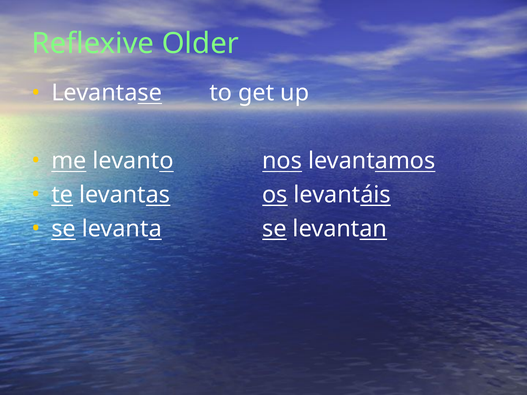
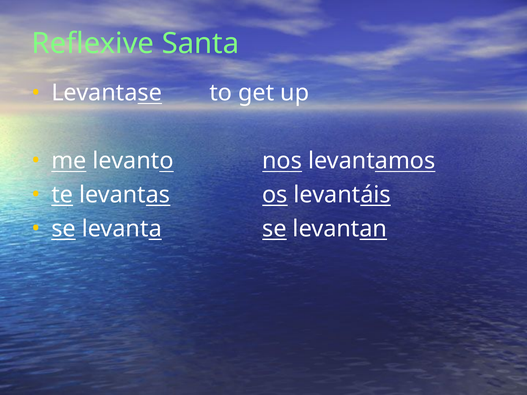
Older: Older -> Santa (200, 43)
